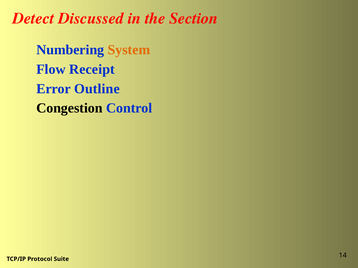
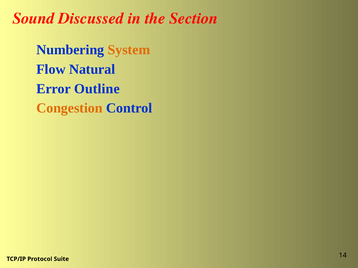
Detect: Detect -> Sound (34, 18)
Receipt: Receipt -> Natural (92, 69)
Congestion colour: black -> orange (69, 108)
